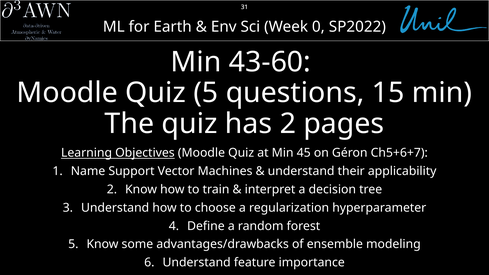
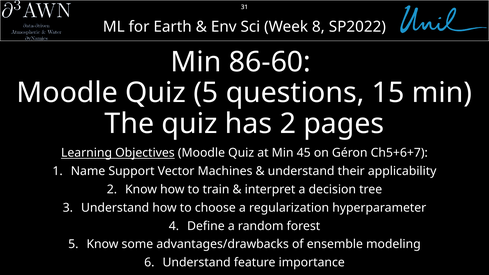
0: 0 -> 8 (318, 27)
43-60: 43-60 -> 86-60 (270, 62)
